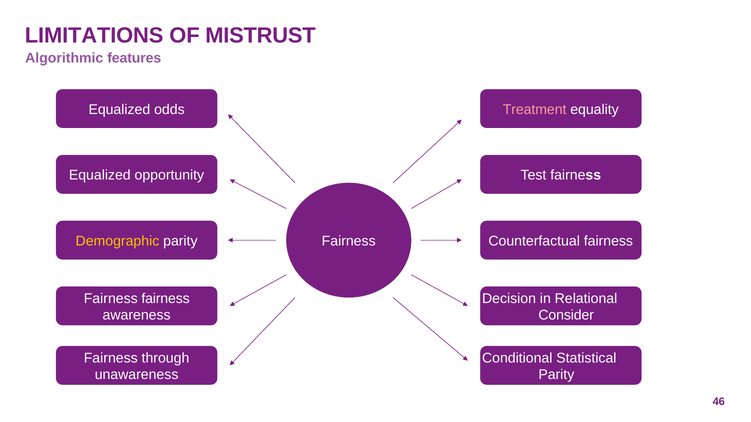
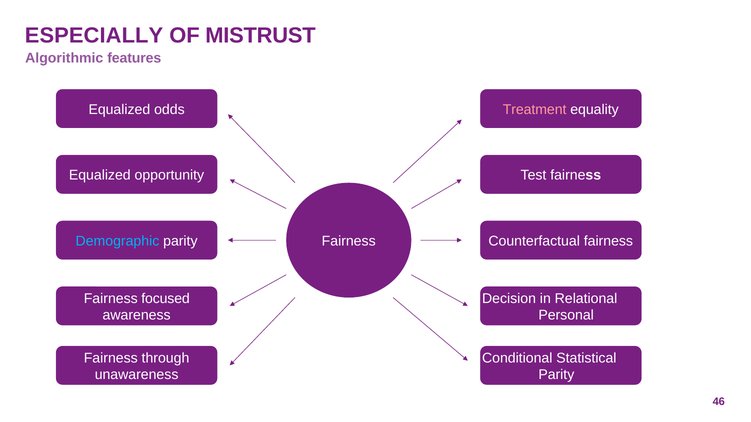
LIMITATIONS: LIMITATIONS -> ESPECIALLY (94, 36)
Demographic colour: yellow -> light blue (117, 241)
Fairness fairness: fairness -> focused (166, 299)
Consider: Consider -> Personal (566, 316)
